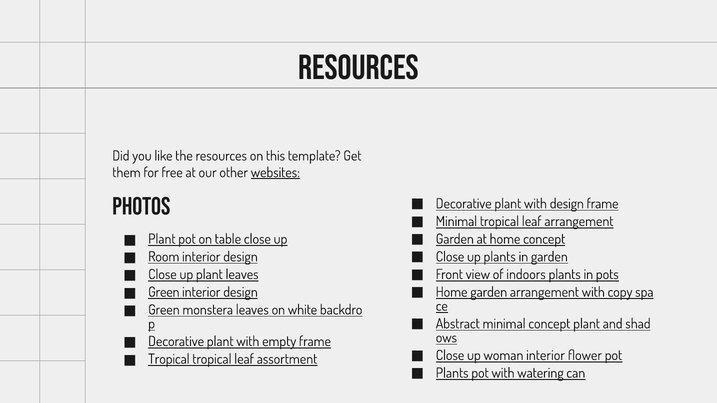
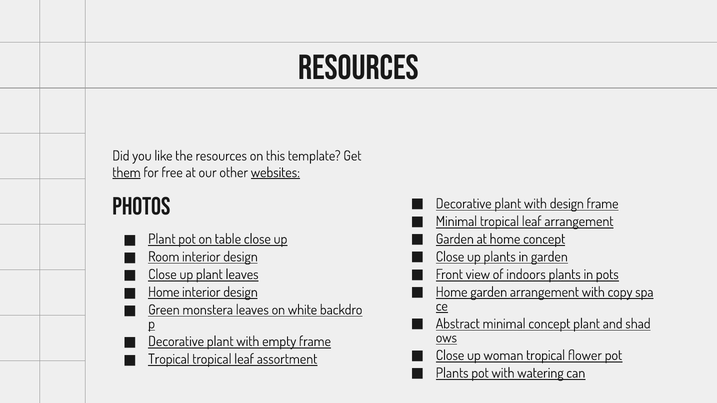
them underline: none -> present (126, 173)
Green: Green -> Home (164, 292)
woman interior: interior -> tropical (546, 356)
